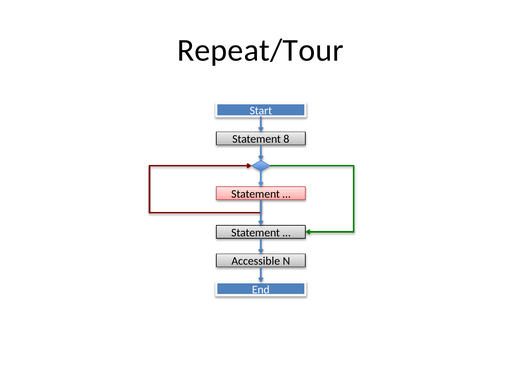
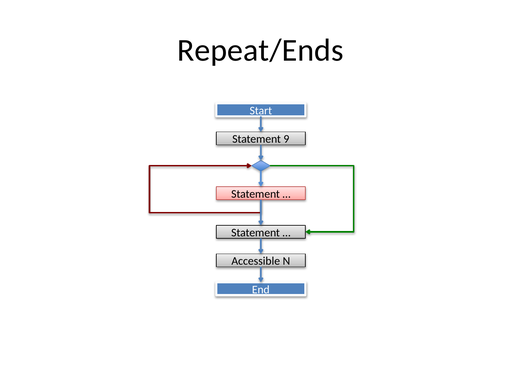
Repeat/Tour: Repeat/Tour -> Repeat/Ends (260, 50)
8: 8 -> 9 (286, 139)
